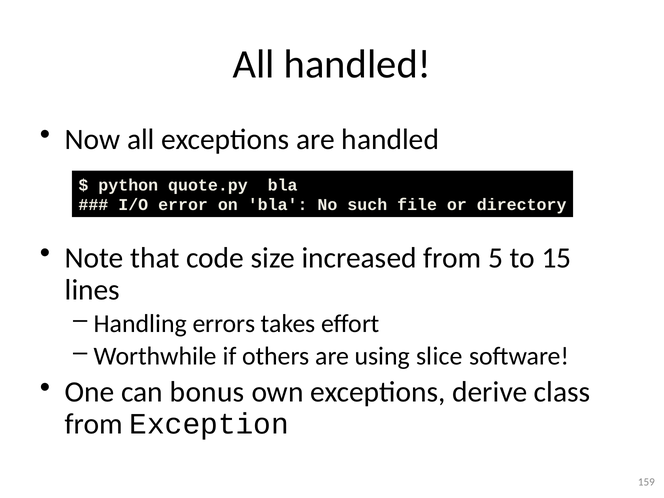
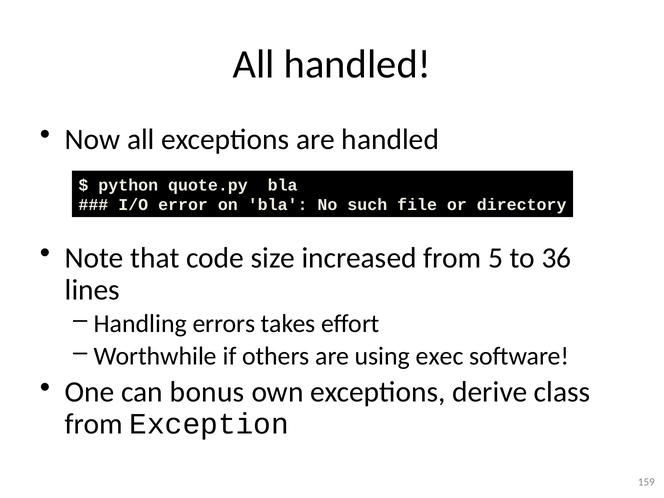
15: 15 -> 36 (556, 258)
slice: slice -> exec (440, 356)
